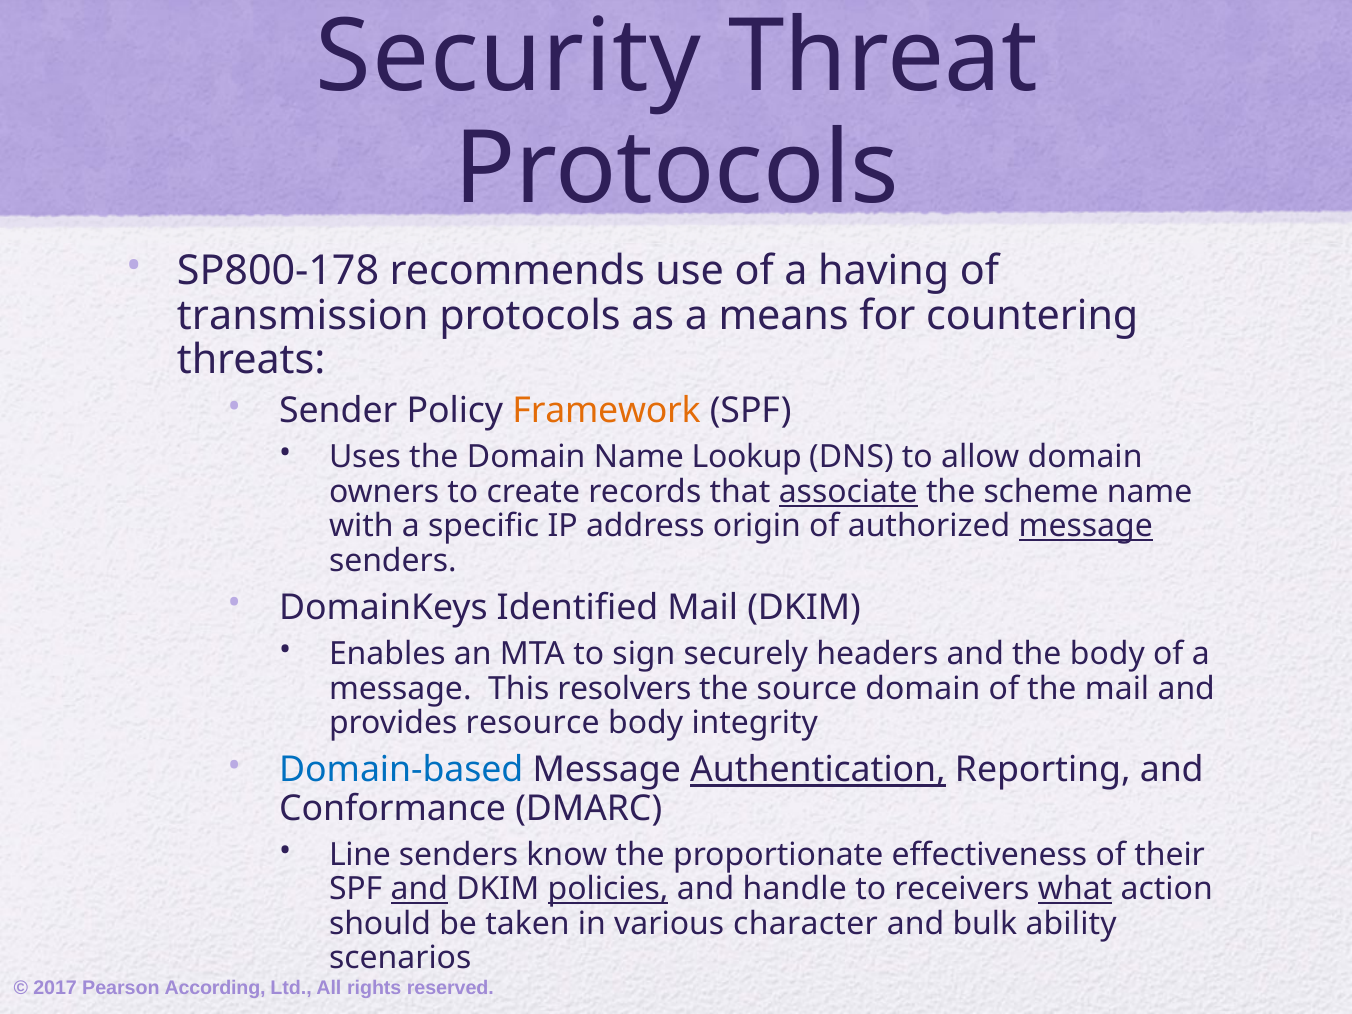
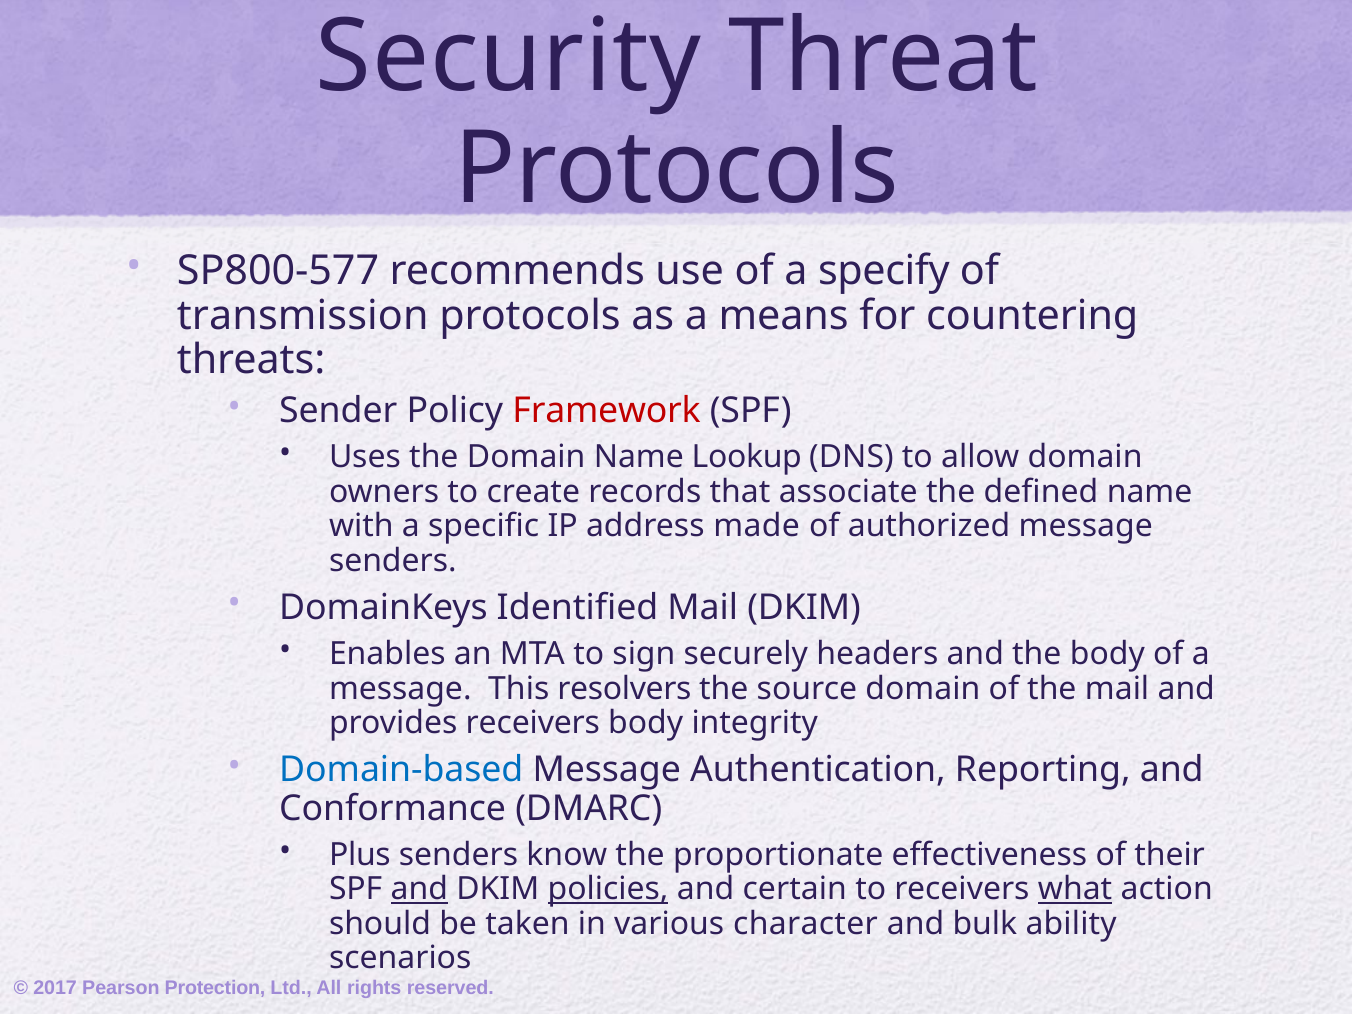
SP800-178: SP800-178 -> SP800-577 (278, 271)
having: having -> specify (884, 271)
Framework colour: orange -> red (607, 411)
associate underline: present -> none (848, 492)
scheme: scheme -> defined (1041, 492)
origin: origin -> made (757, 526)
message underline: present -> none (1086, 526)
provides resource: resource -> receivers (533, 723)
Authentication underline: present -> none (818, 770)
Line: Line -> Plus (360, 855)
handle: handle -> certain (795, 889)
According: According -> Protection (215, 988)
